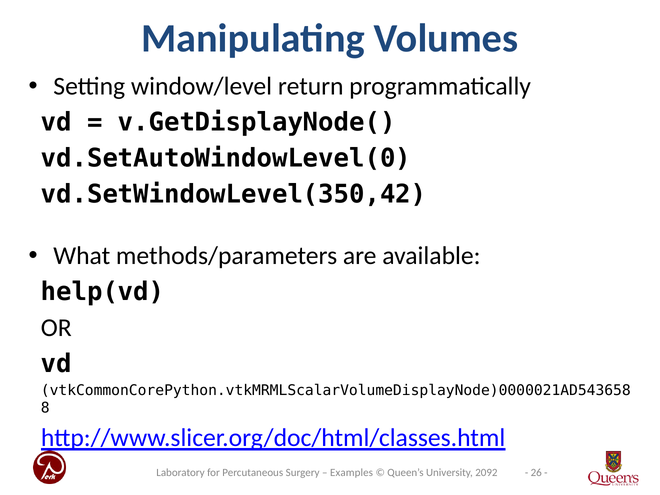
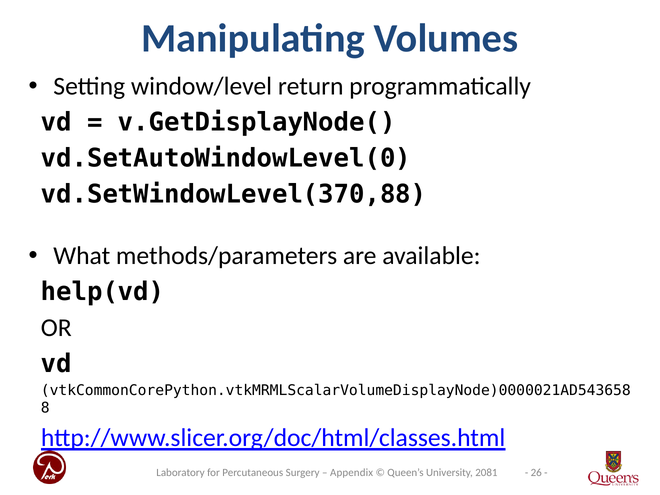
vd.SetWindowLevel(350,42: vd.SetWindowLevel(350,42 -> vd.SetWindowLevel(370,88 (234, 194)
Examples: Examples -> Appendix (352, 473)
2092: 2092 -> 2081 (486, 473)
